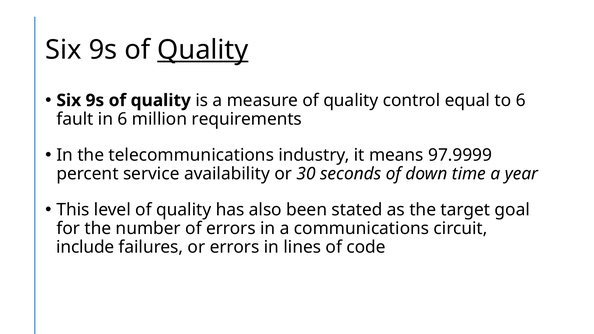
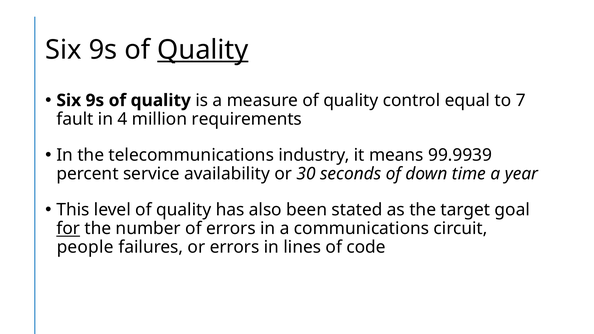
to 6: 6 -> 7 (521, 100)
in 6: 6 -> 4 (123, 119)
97.9999: 97.9999 -> 99.9939 (460, 155)
for underline: none -> present (68, 229)
include: include -> people (85, 247)
